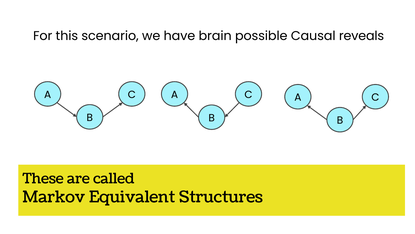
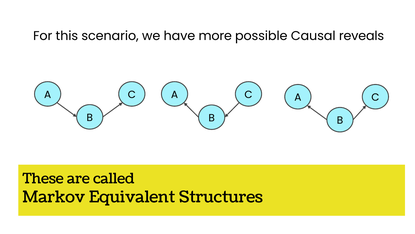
brain: brain -> more (215, 36)
